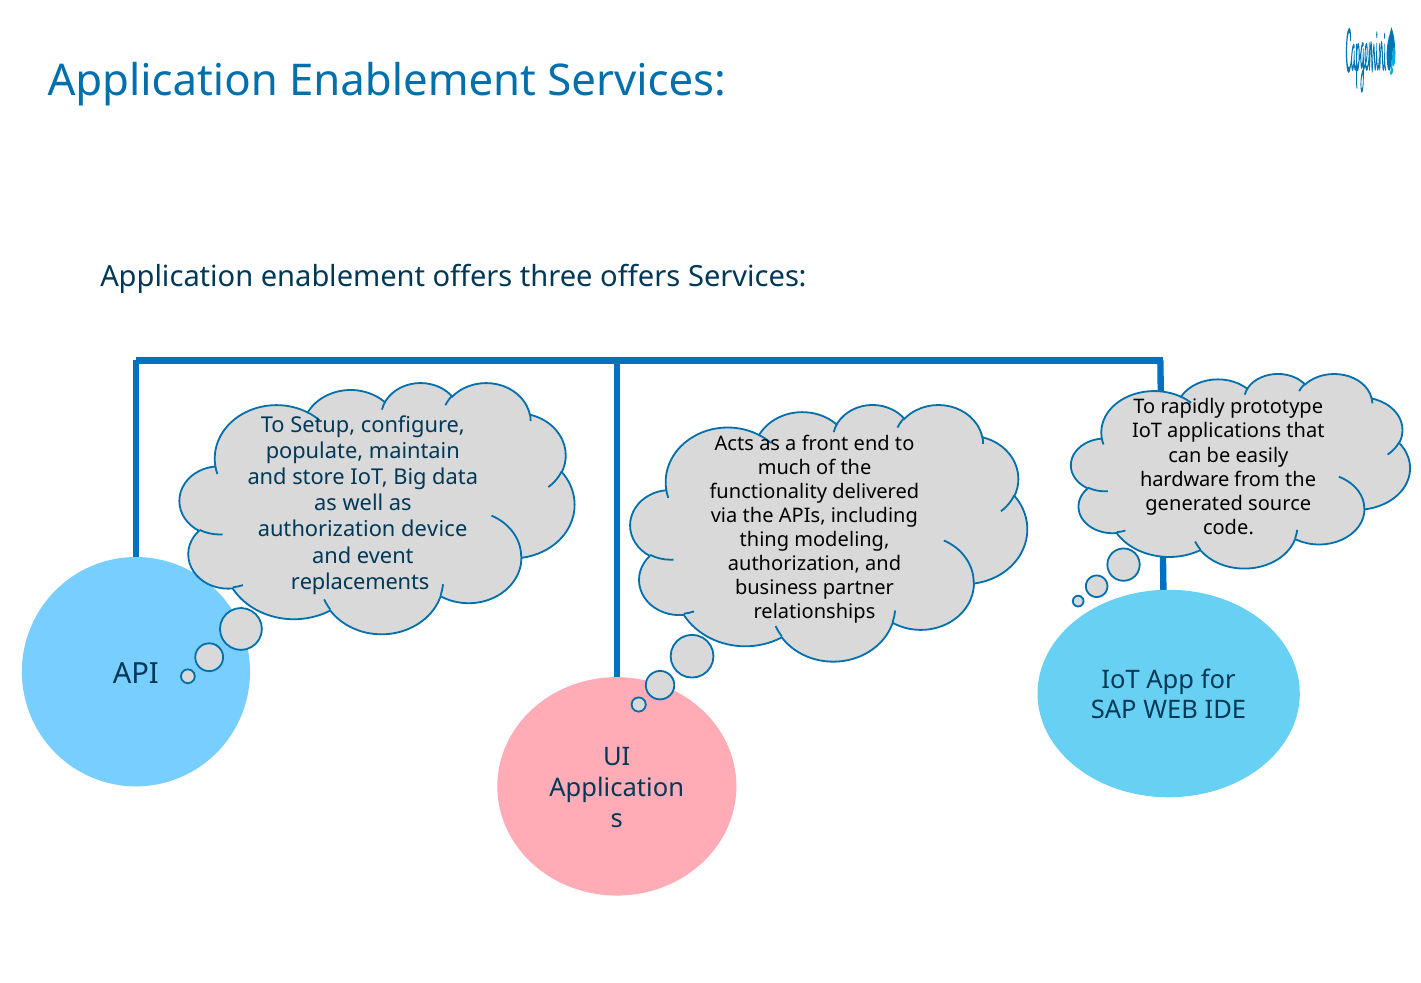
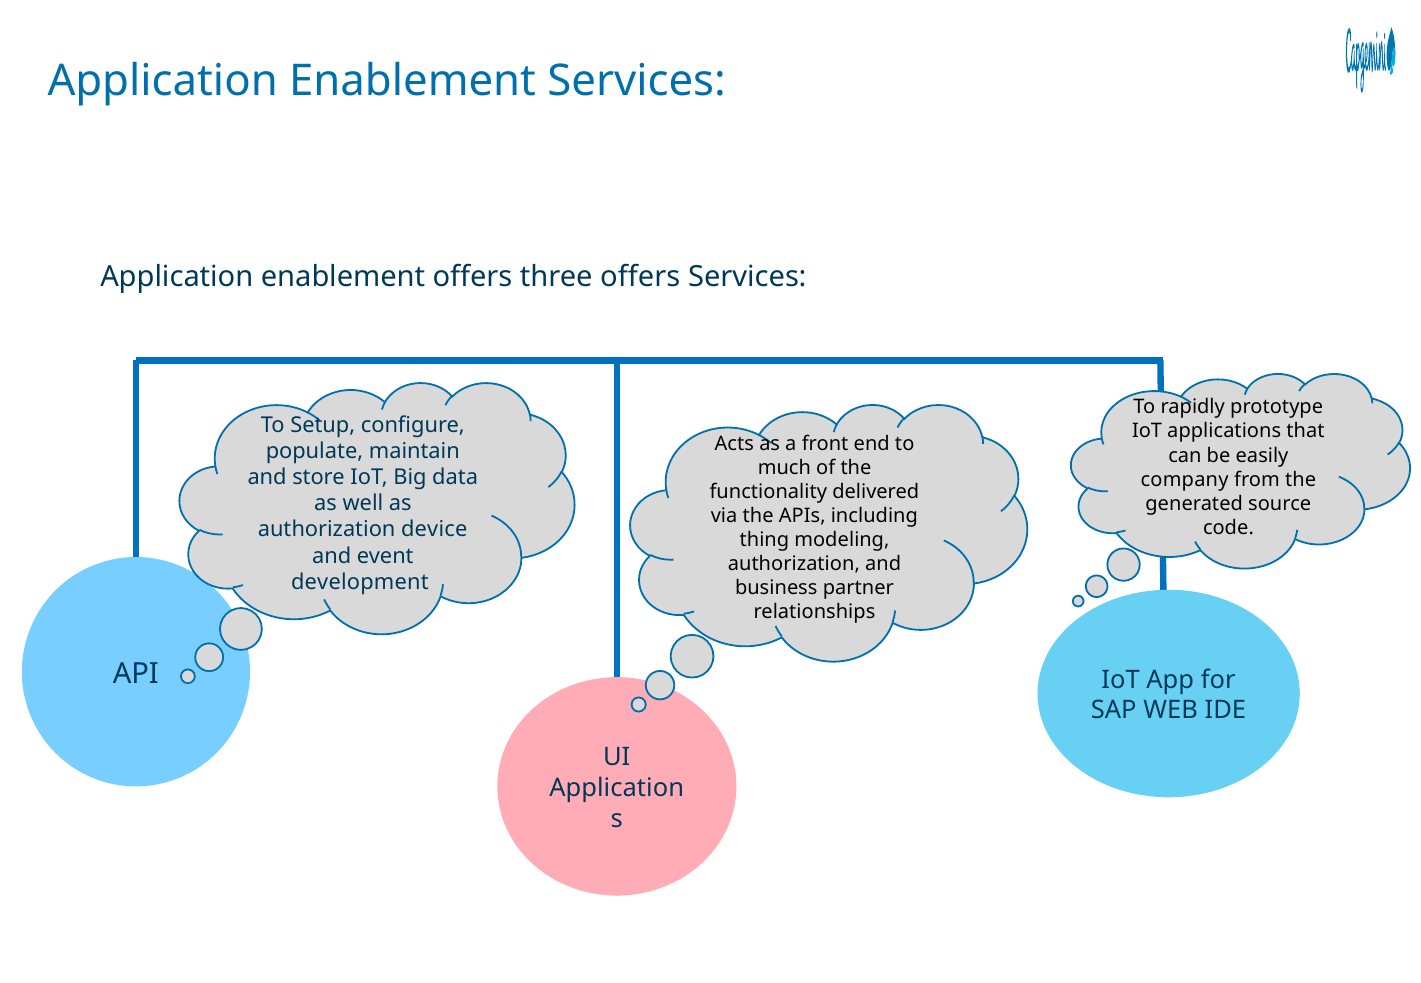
hardware: hardware -> company (1185, 480)
replacements: replacements -> development (360, 583)
